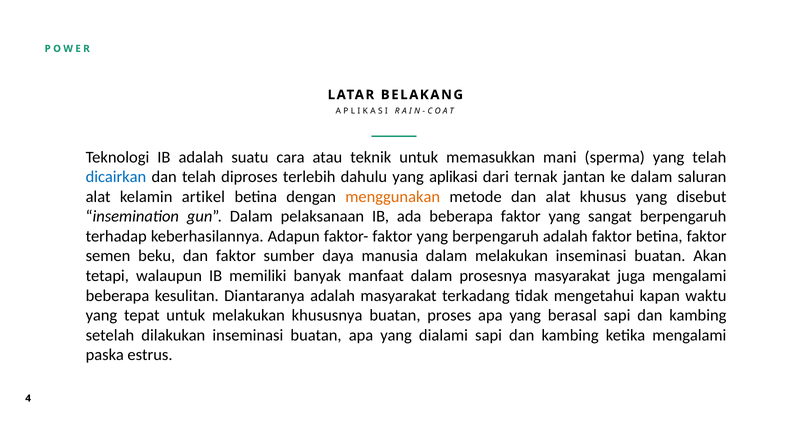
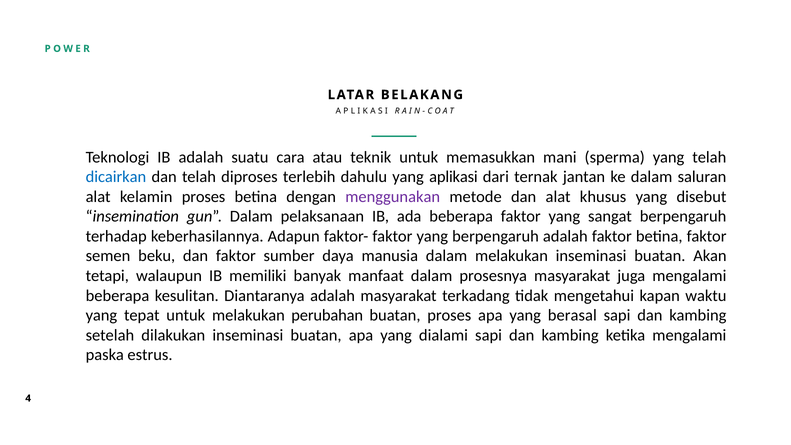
kelamin artikel: artikel -> proses (204, 197)
menggunakan colour: orange -> purple (393, 197)
khususnya: khususnya -> perubahan (327, 315)
